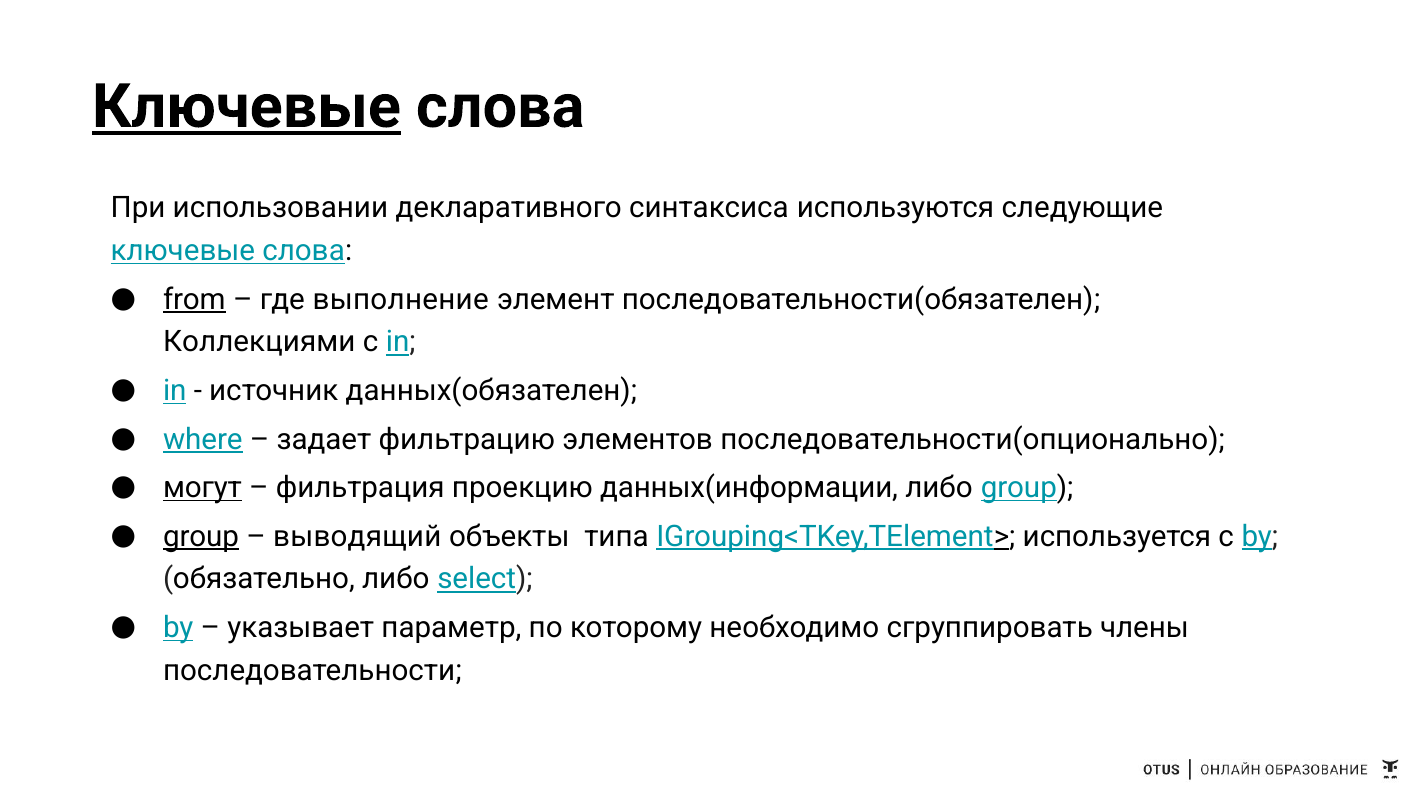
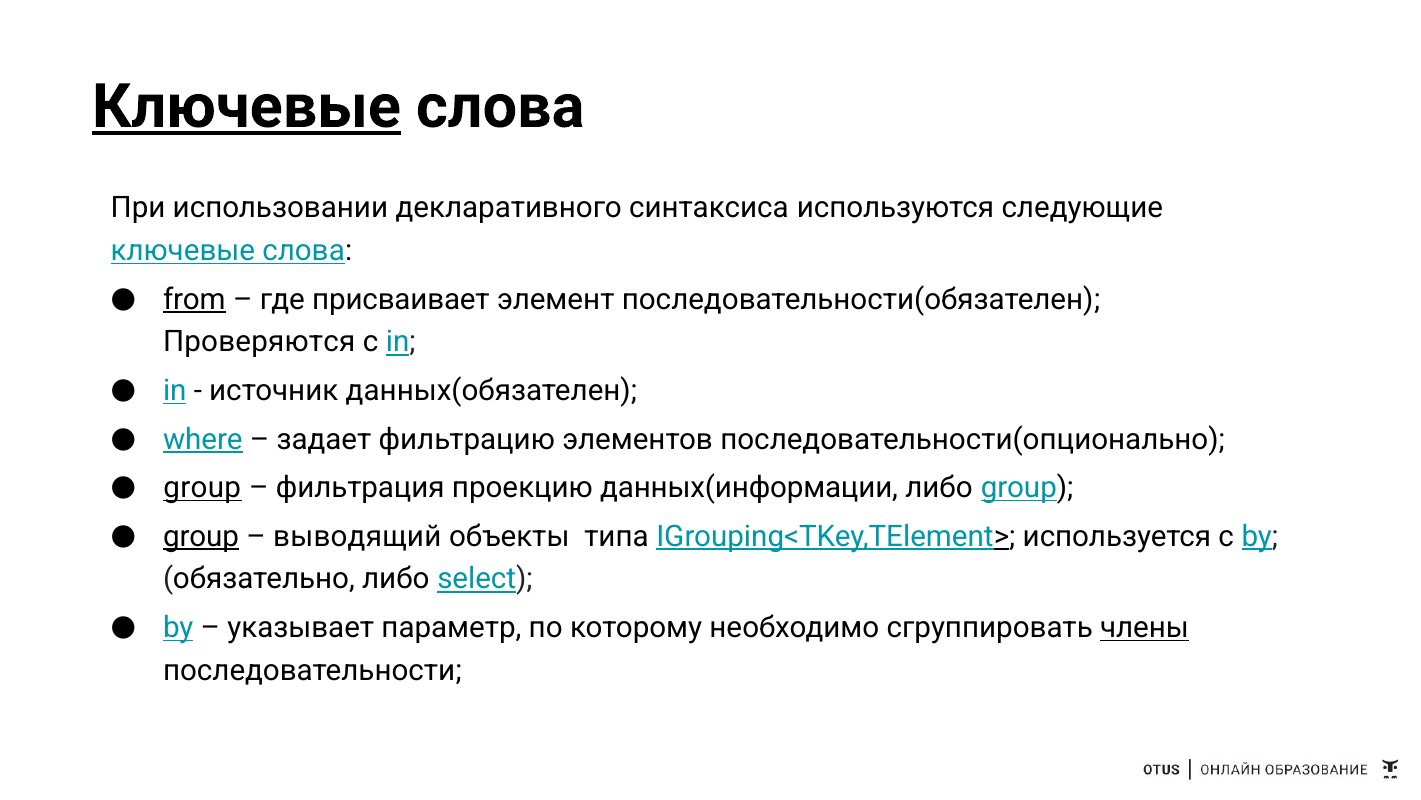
выполнение: выполнение -> присваивает (401, 299)
Коллекциями: Коллекциями -> Проверяются (259, 342)
могут: могут -> group (202, 487)
члены underline: none -> present (1144, 627)
